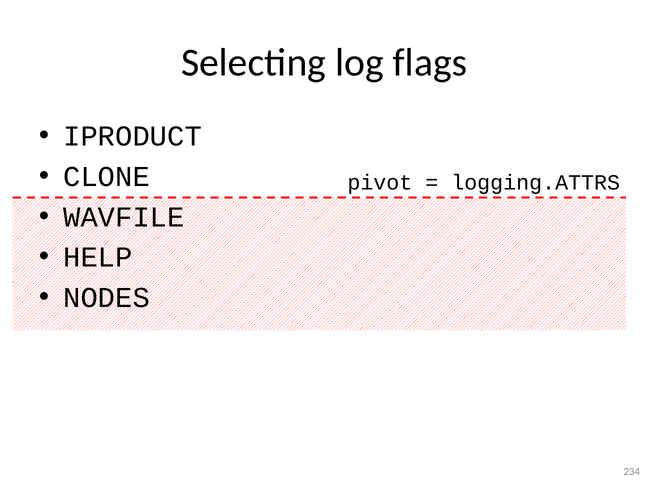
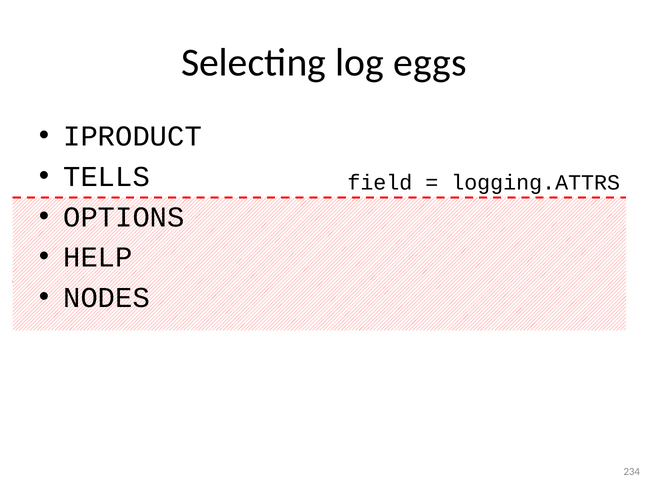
flags: flags -> eggs (430, 63)
CLONE: CLONE -> TELLS (107, 177)
pivot: pivot -> field (380, 182)
WAVFILE: WAVFILE -> OPTIONS (124, 217)
